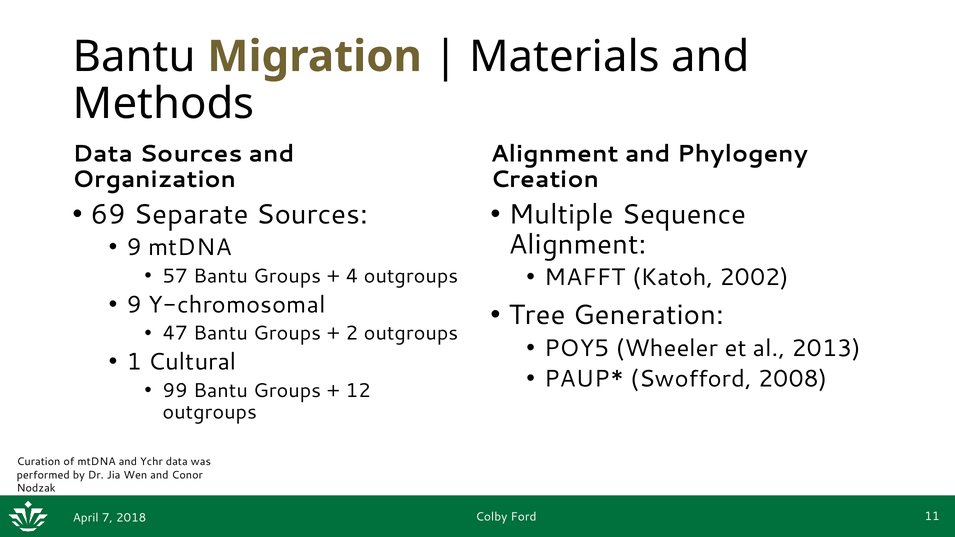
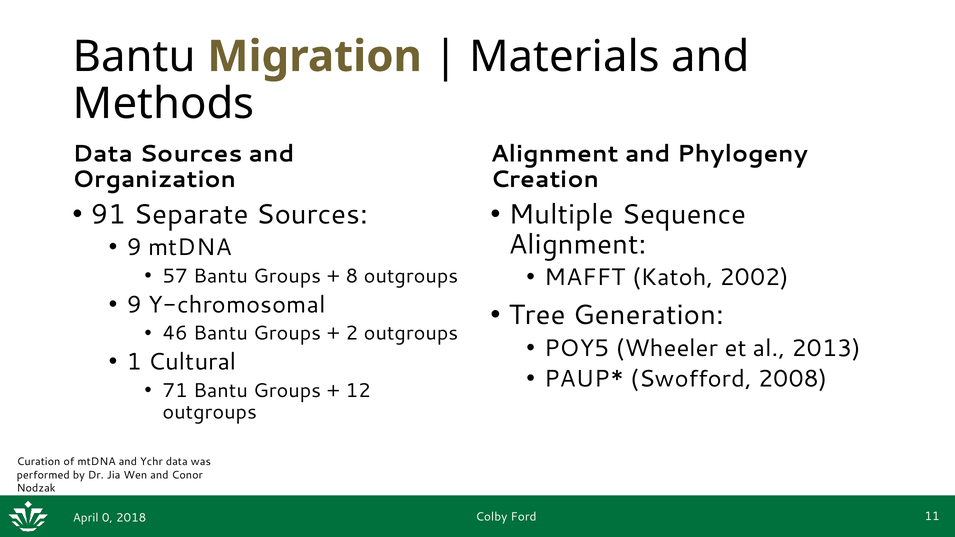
69: 69 -> 91 (108, 215)
4: 4 -> 8 (352, 276)
47: 47 -> 46 (175, 333)
99: 99 -> 71 (175, 391)
7: 7 -> 0 (107, 518)
